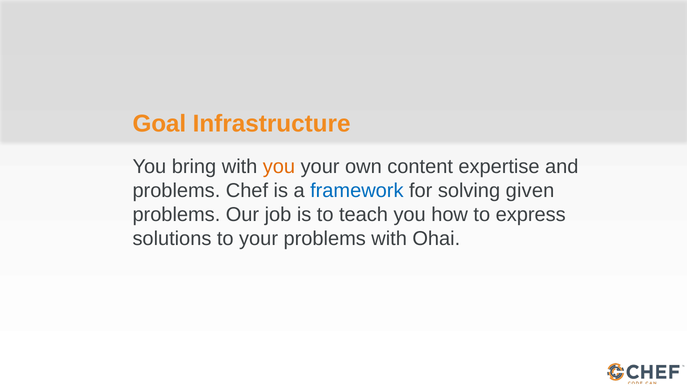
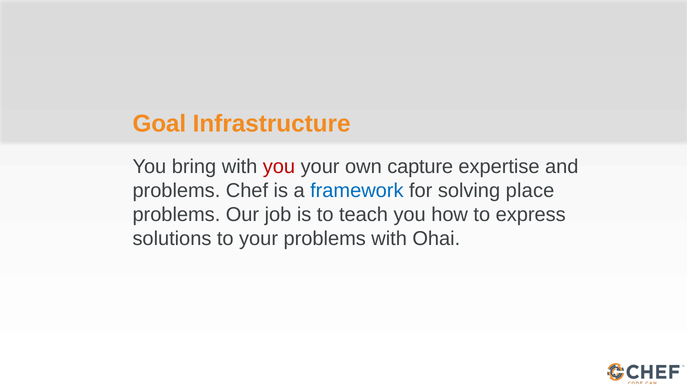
you colour: orange -> red (279, 167)
content: content -> capture (420, 167)
given: given -> place (530, 191)
